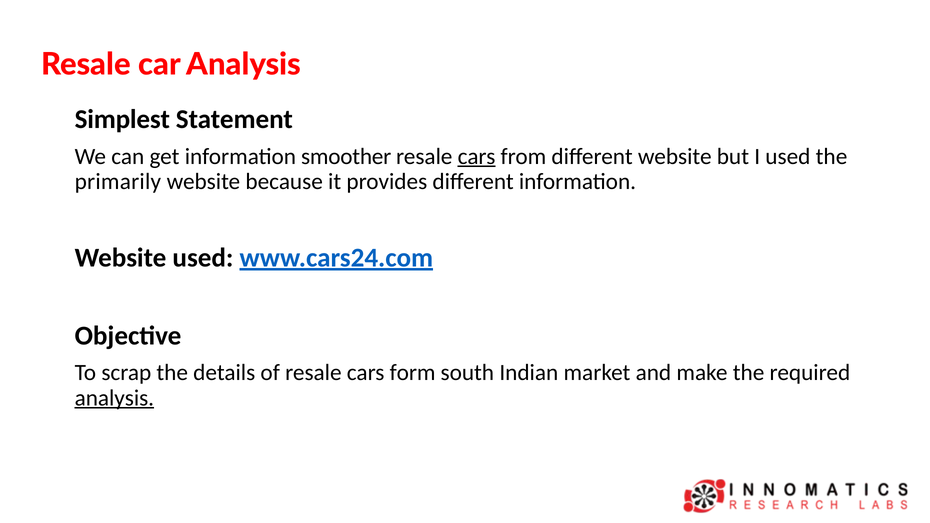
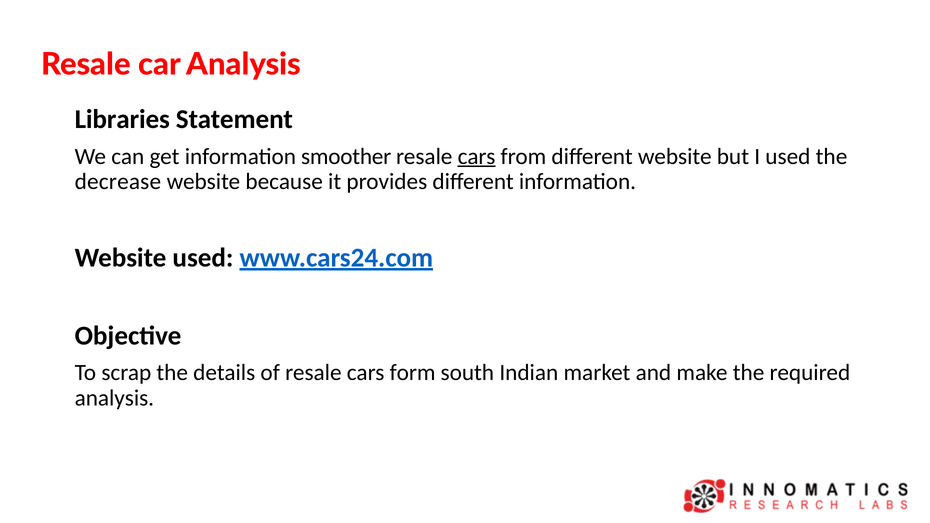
Simplest: Simplest -> Libraries (122, 120)
primarily: primarily -> decrease (118, 182)
analysis underline: present -> none (114, 398)
